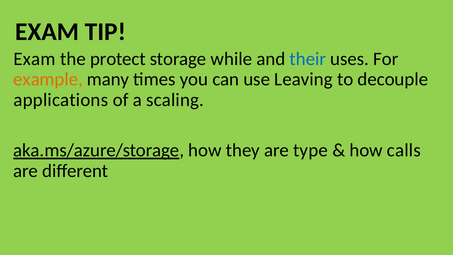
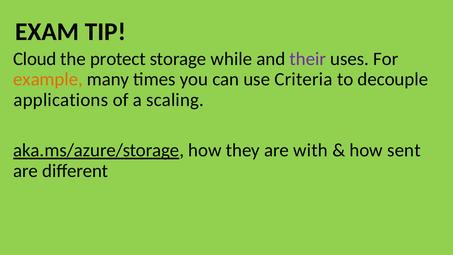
Exam: Exam -> Cloud (35, 59)
their colour: blue -> purple (308, 59)
Leaving: Leaving -> Criteria (304, 79)
type: type -> with (310, 150)
calls: calls -> sent (404, 150)
